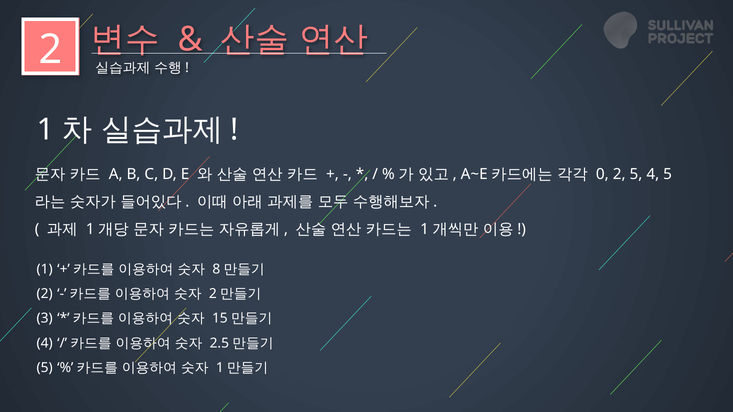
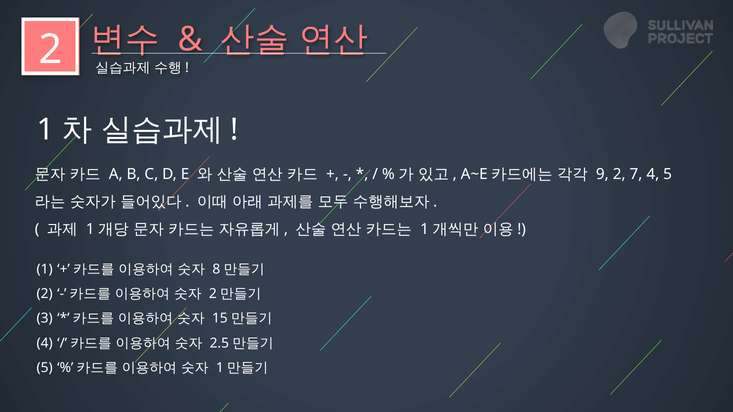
0: 0 -> 9 (602, 174)
2 5: 5 -> 7 (636, 174)
